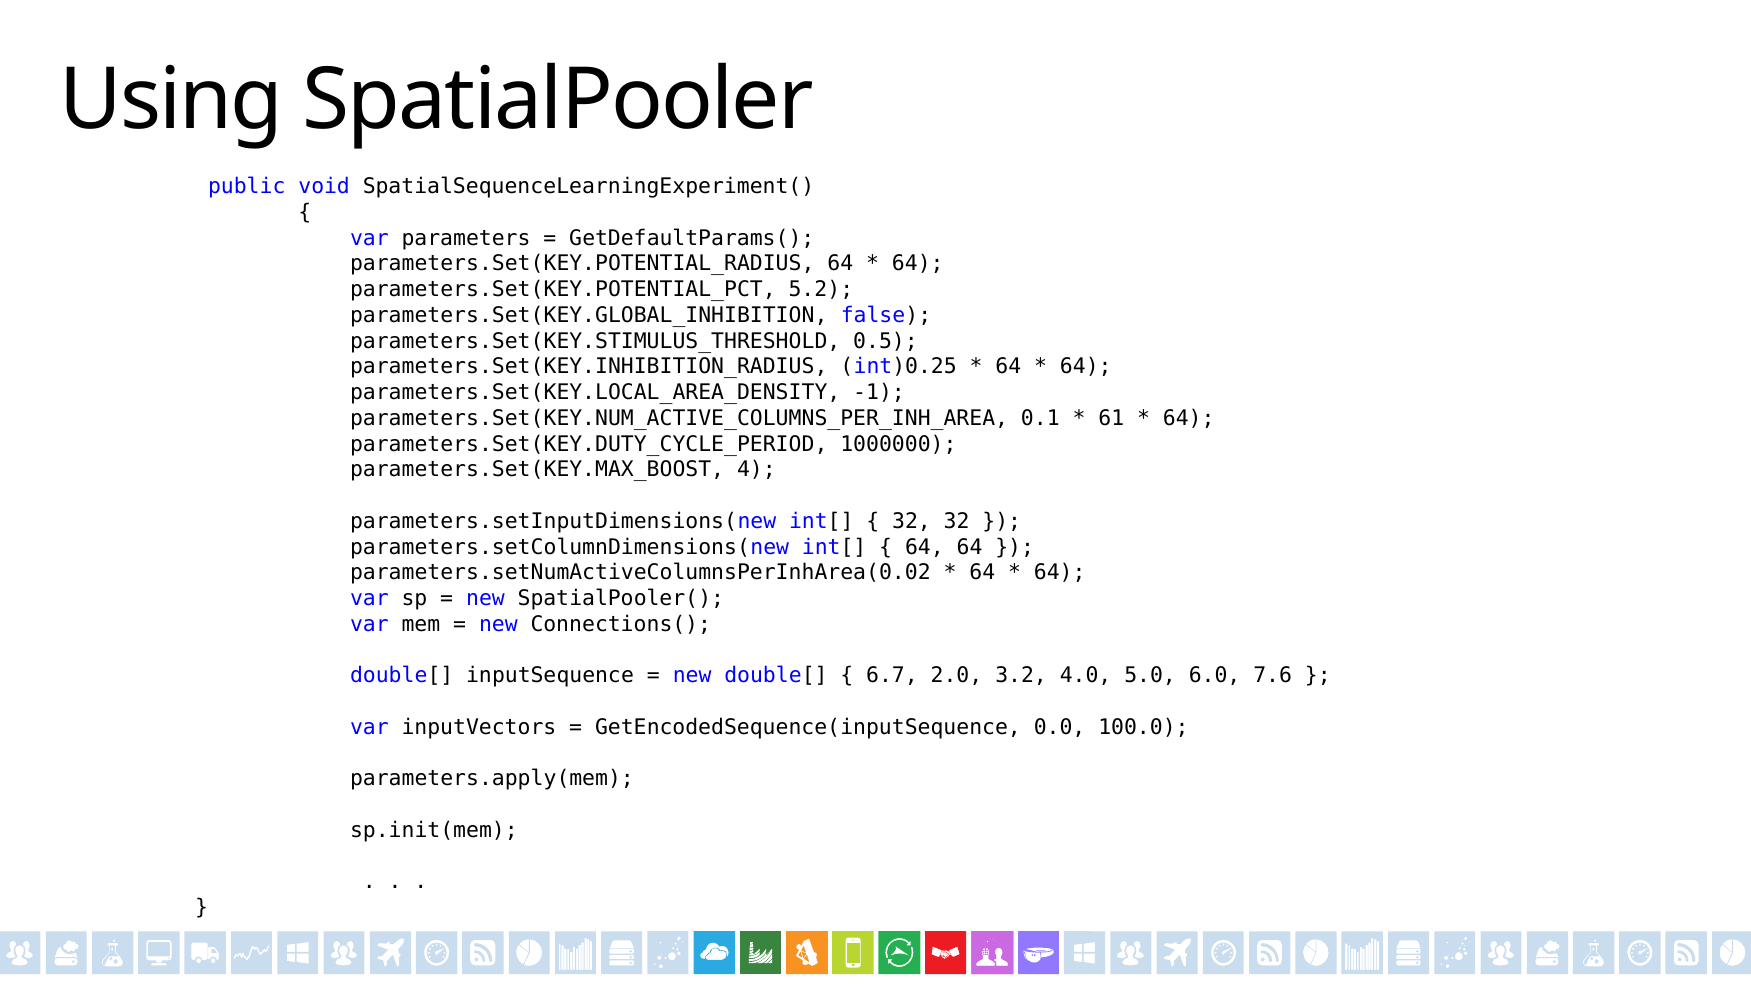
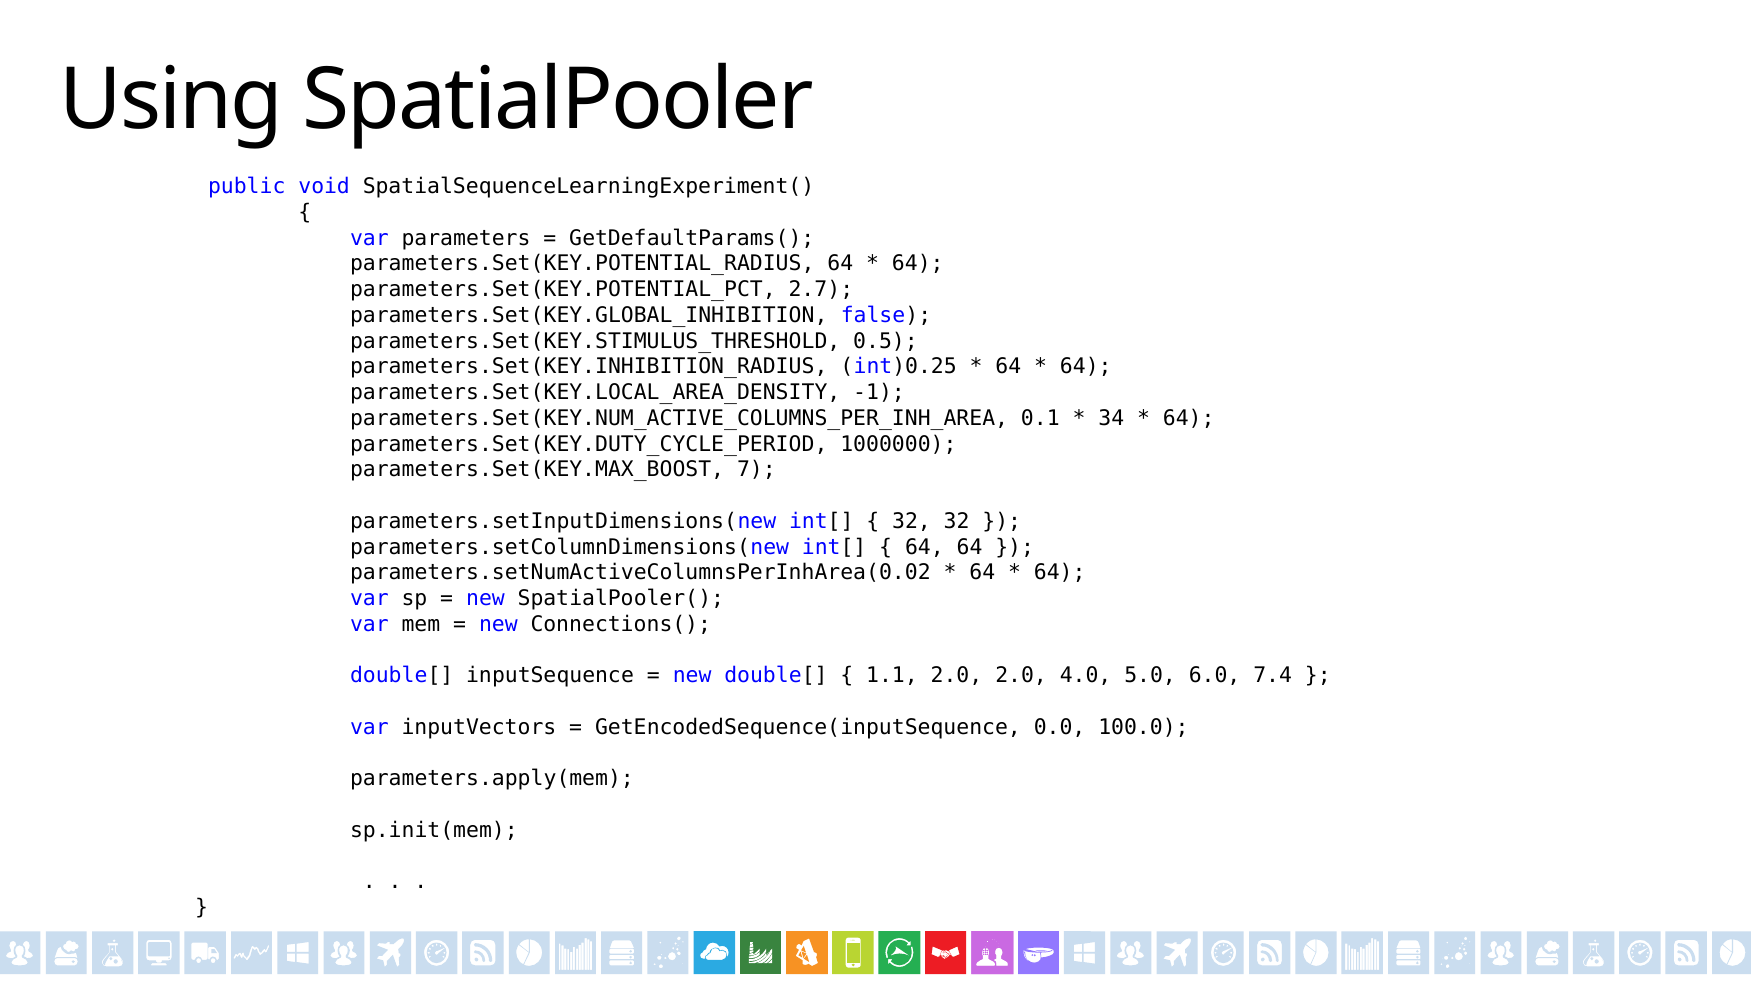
5.2: 5.2 -> 2.7 (821, 289)
61: 61 -> 34 (1111, 418)
4: 4 -> 7 (756, 470)
6.7: 6.7 -> 1.1 (892, 676)
2.0 3.2: 3.2 -> 2.0 (1021, 676)
7.6: 7.6 -> 7.4 (1273, 676)
